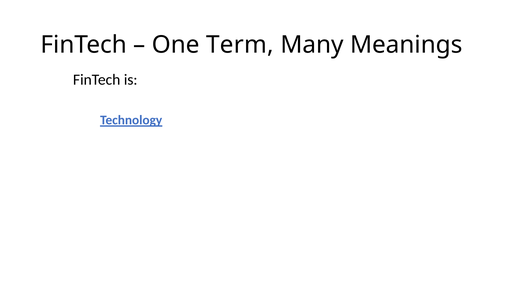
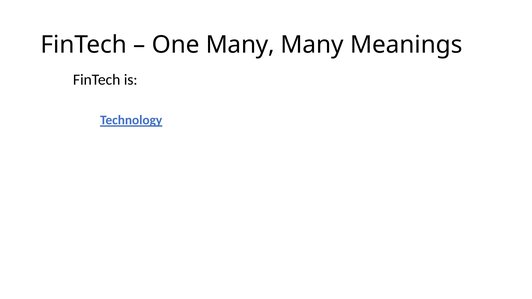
One Term: Term -> Many (240, 45)
